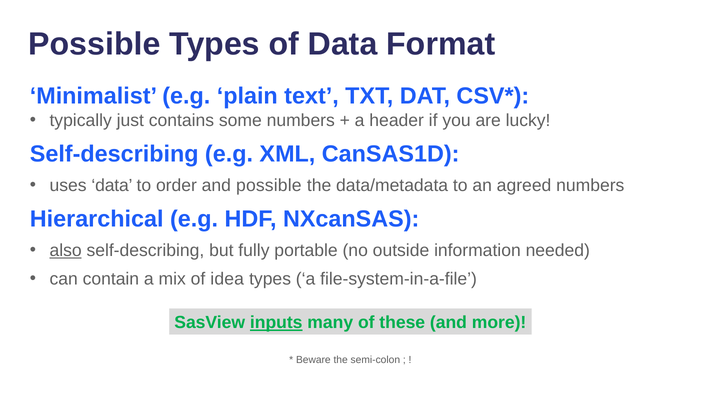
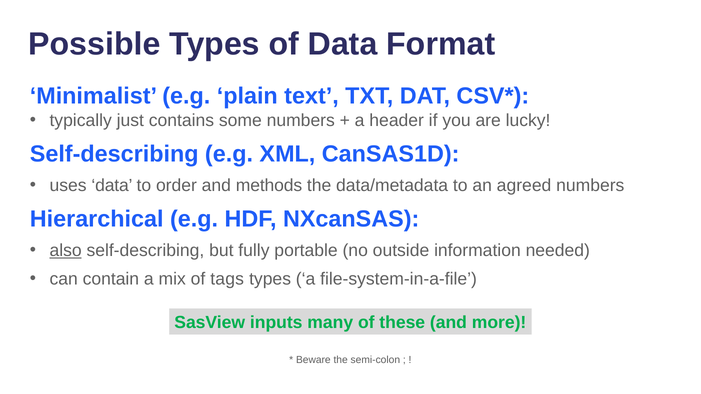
and possible: possible -> methods (269, 186)
idea: idea -> tags (227, 279)
inputs underline: present -> none (276, 323)
